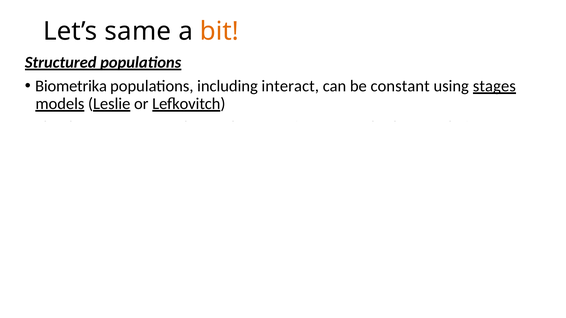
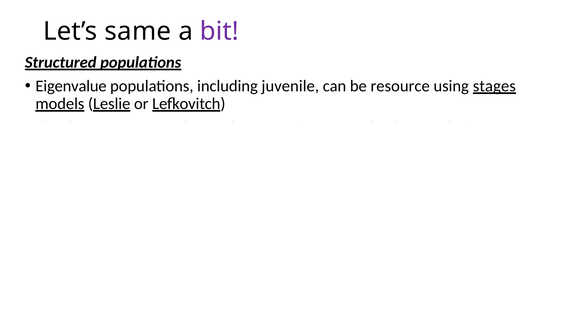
bit colour: orange -> purple (219, 31)
Biometrika: Biometrika -> Eigenvalue (71, 86)
interact: interact -> juvenile (290, 86)
constant: constant -> resource (400, 86)
